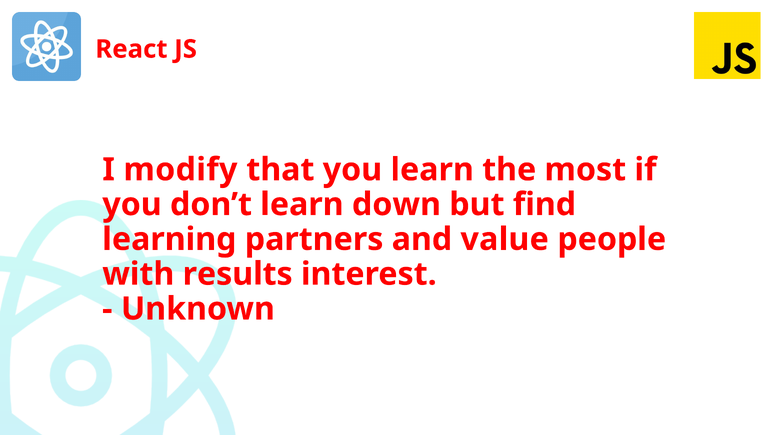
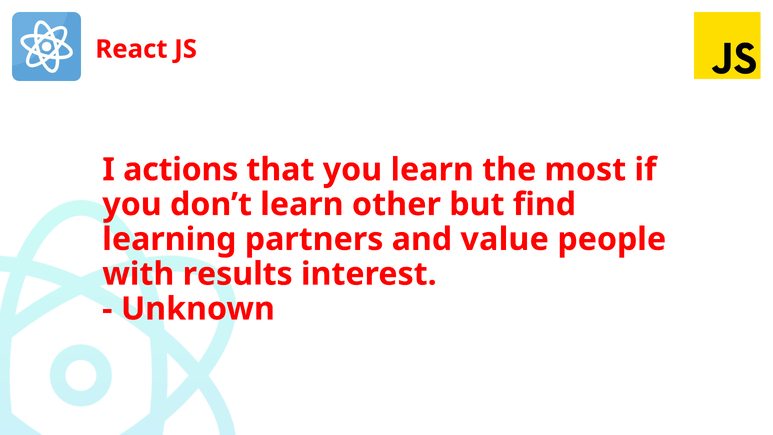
modify: modify -> actions (181, 170)
down: down -> other (396, 204)
